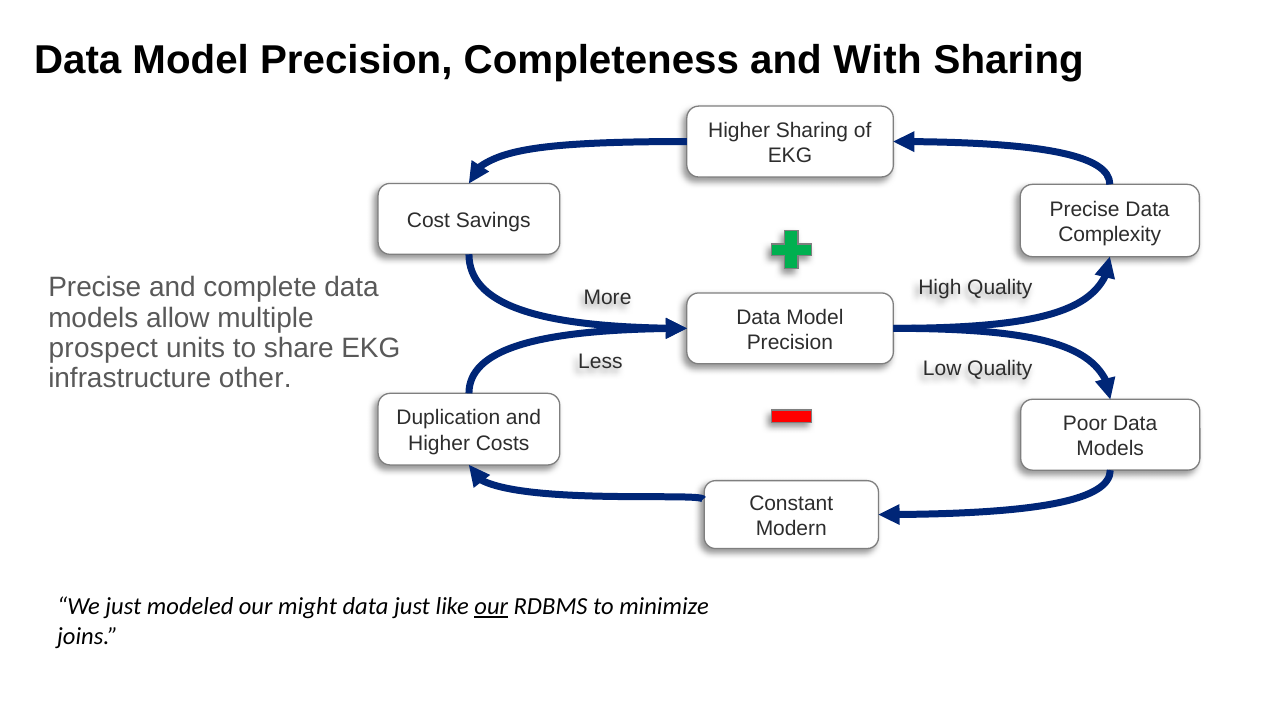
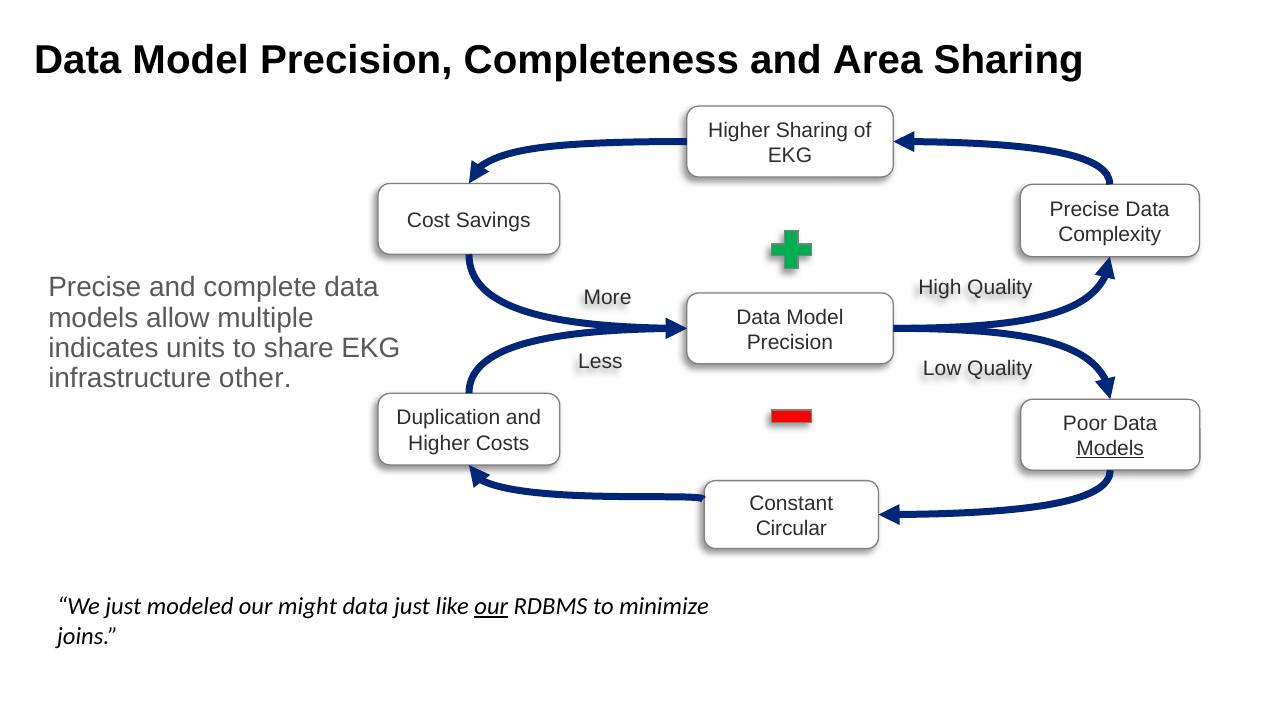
With: With -> Area (878, 60)
prospect: prospect -> indicates (103, 348)
Models underline: none -> present (1110, 449)
Modern: Modern -> Circular (791, 529)
